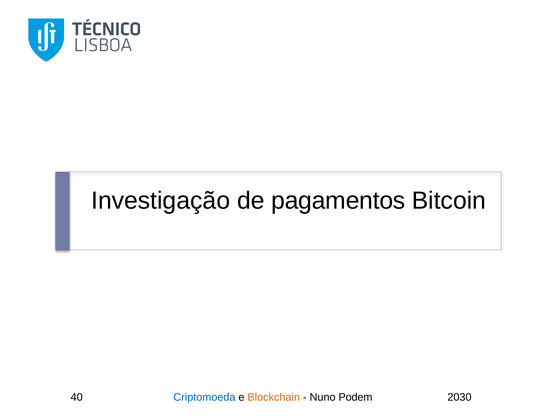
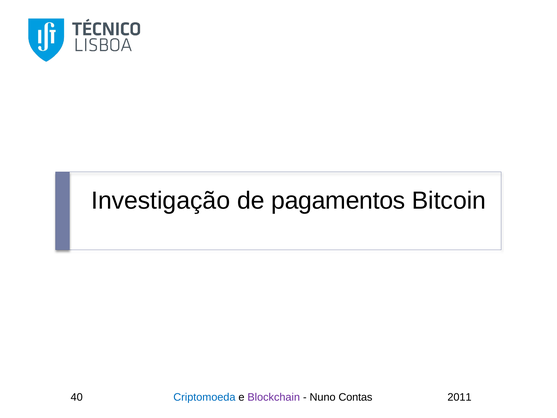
Blockchain colour: orange -> purple (274, 397)
Podem: Podem -> Contas (355, 397)
2030: 2030 -> 2011 (459, 397)
